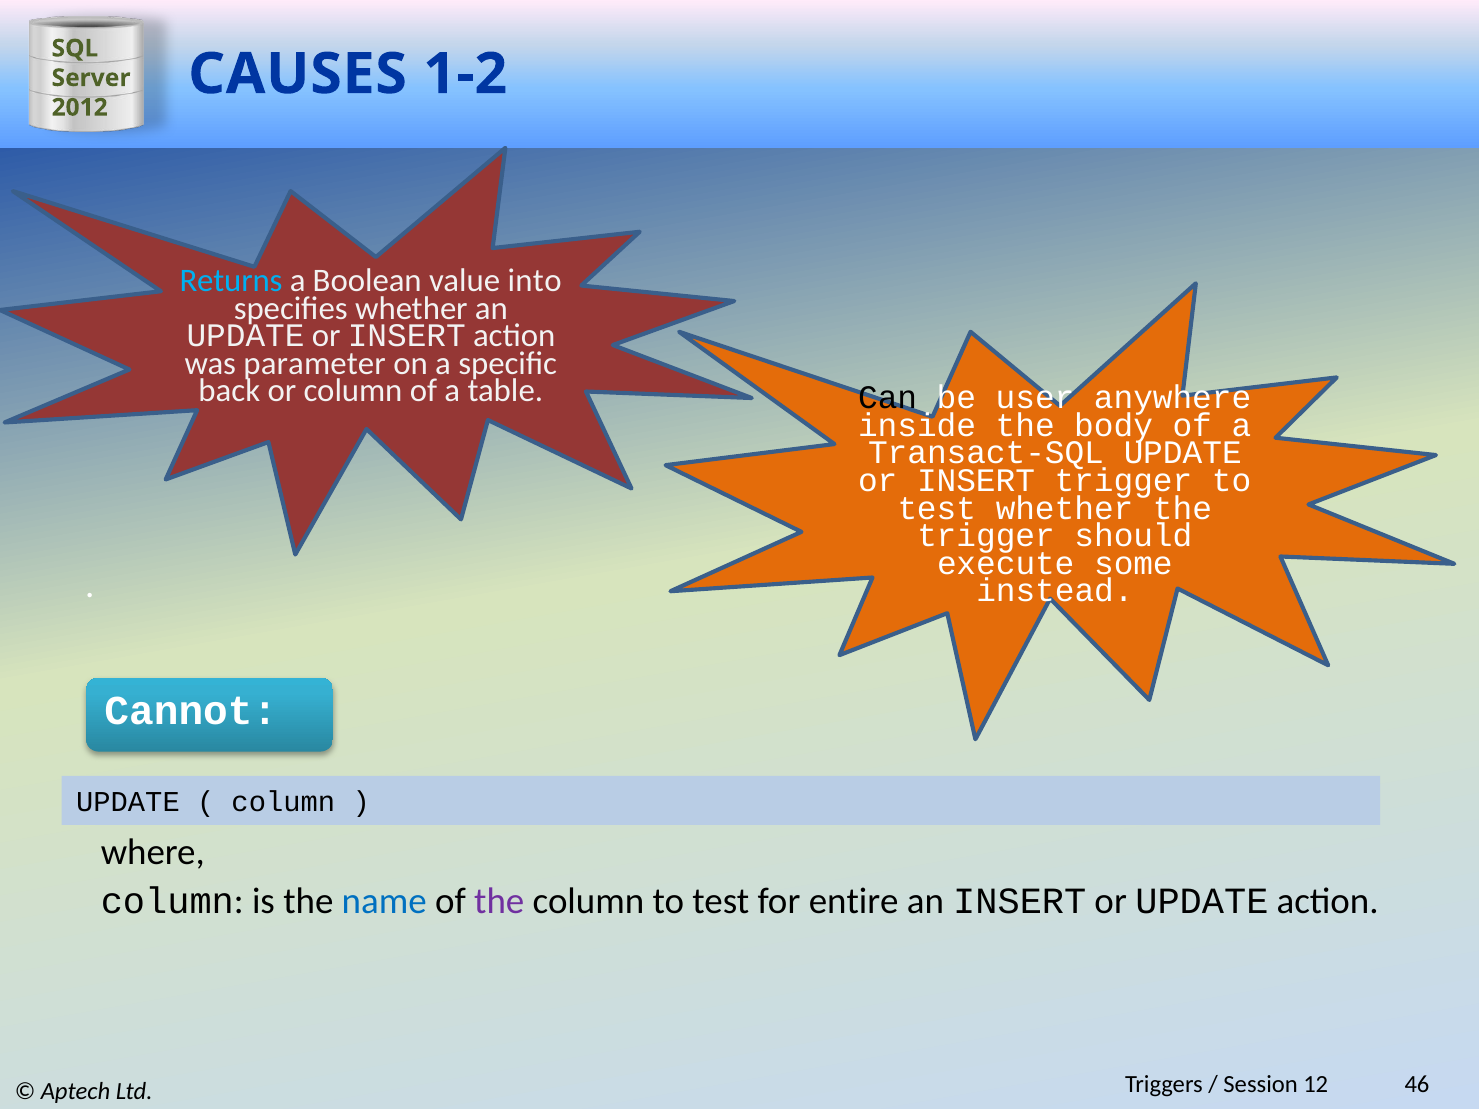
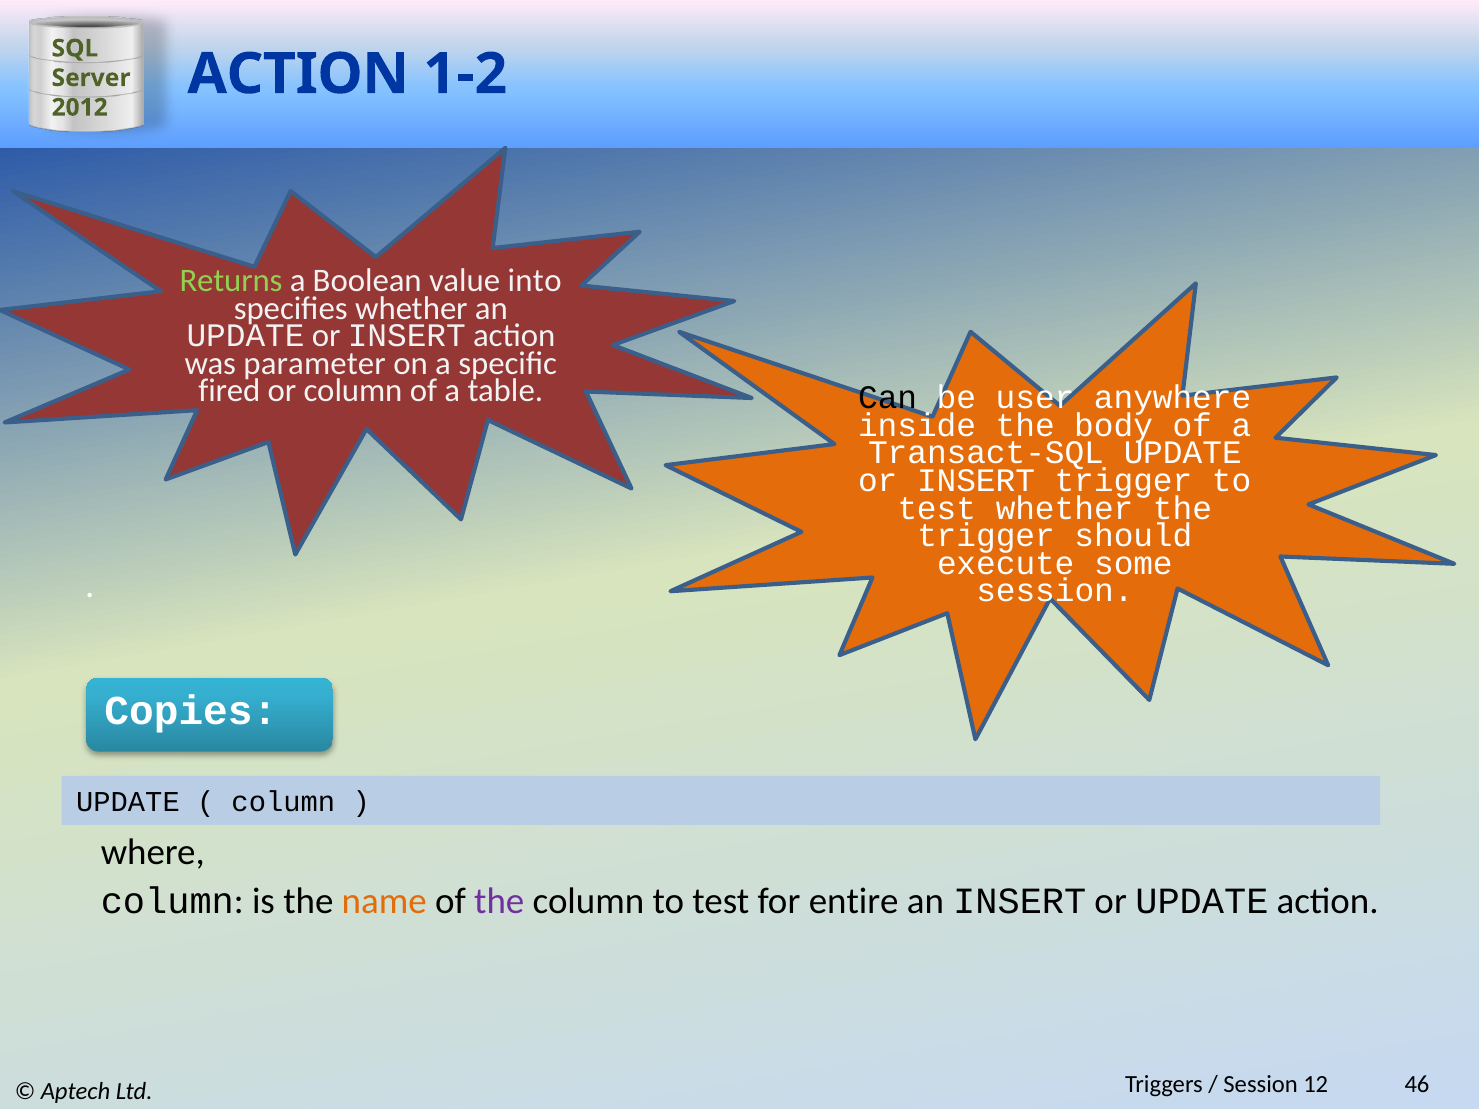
CAUSES: CAUSES -> ACTION (298, 74)
Returns colour: light blue -> light green (231, 281)
back: back -> fired (229, 391)
instead: instead -> session (1055, 591)
Cannot: Cannot -> Copies (191, 712)
name colour: blue -> orange (384, 902)
